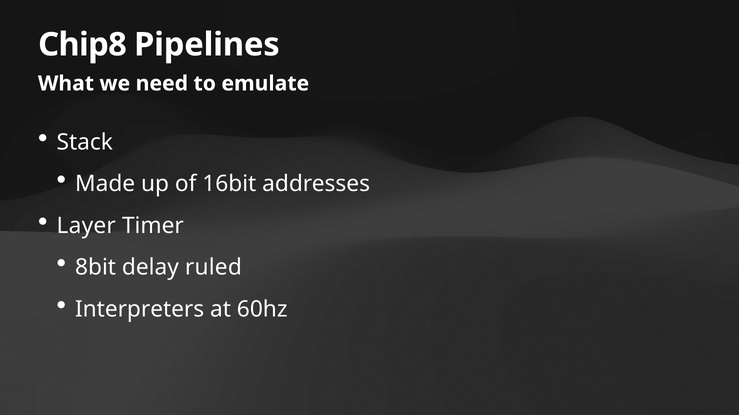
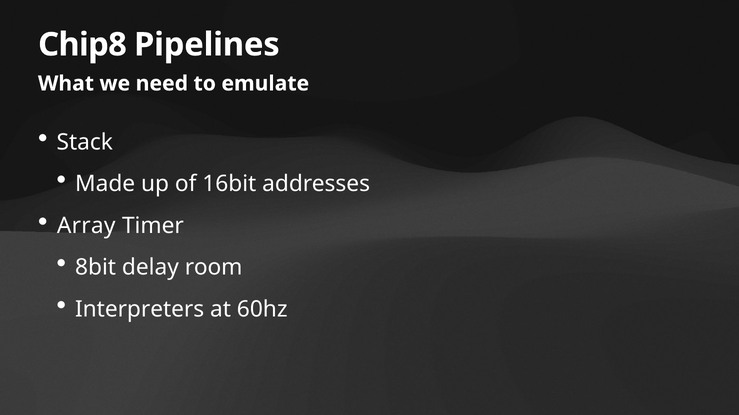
Layer: Layer -> Array (86, 226)
ruled: ruled -> room (214, 268)
